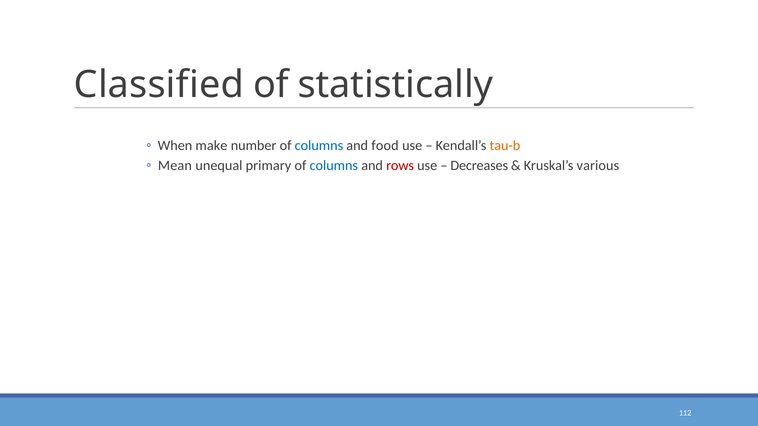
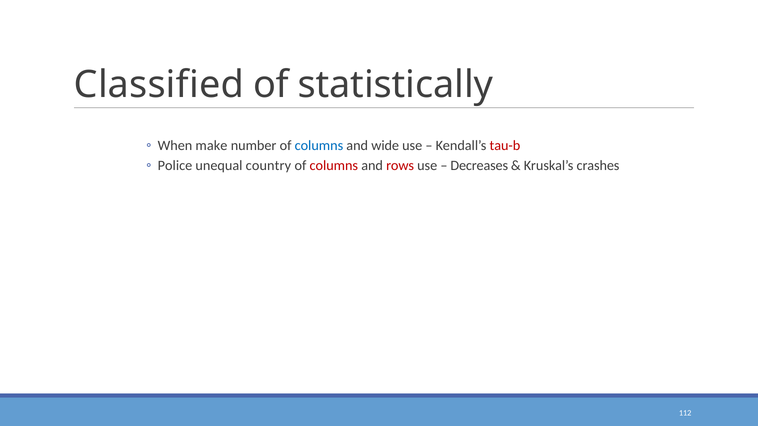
food: food -> wide (385, 146)
tau-b colour: orange -> red (505, 146)
Mean: Mean -> Police (175, 166)
primary: primary -> country (268, 166)
columns colour: blue -> red (334, 166)
various: various -> crashes (598, 166)
